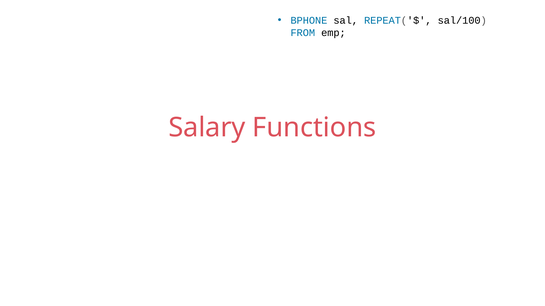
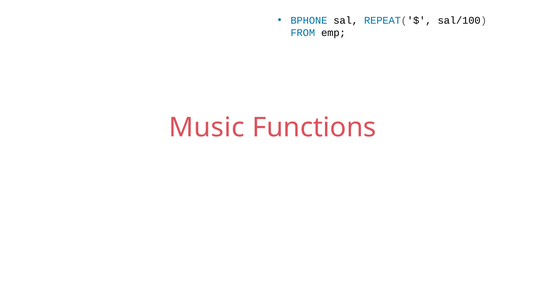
Salary: Salary -> Music (207, 128)
